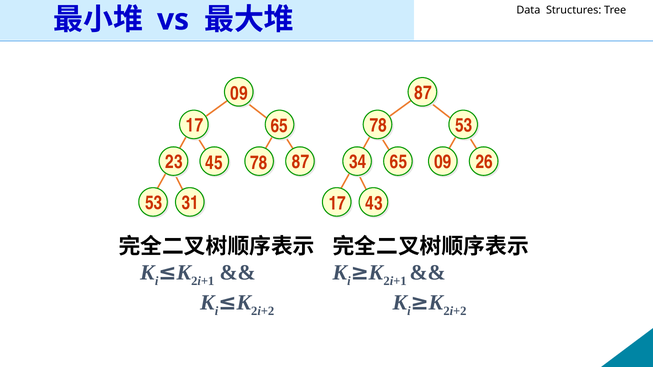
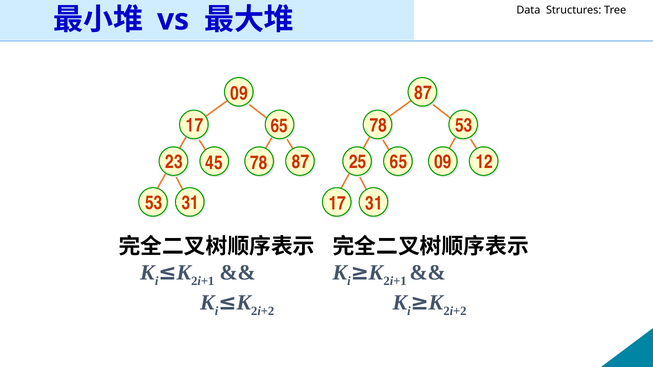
26: 26 -> 12 (484, 162)
34: 34 -> 25 (358, 162)
53 43: 43 -> 31 (374, 204)
